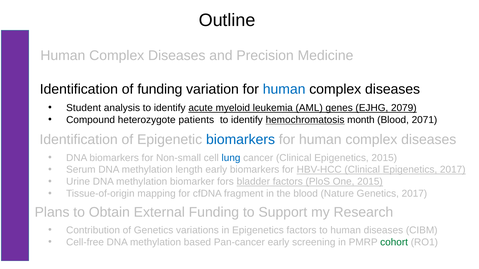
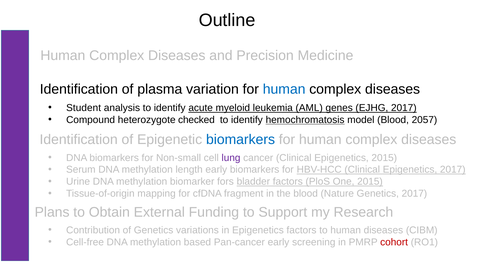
of funding: funding -> plasma (160, 89)
EJHG 2079: 2079 -> 2017 (404, 108)
patients: patients -> checked (196, 120)
month: month -> model (361, 120)
2071: 2071 -> 2057 (424, 120)
lung colour: blue -> purple (231, 158)
cohort colour: green -> red (394, 243)
